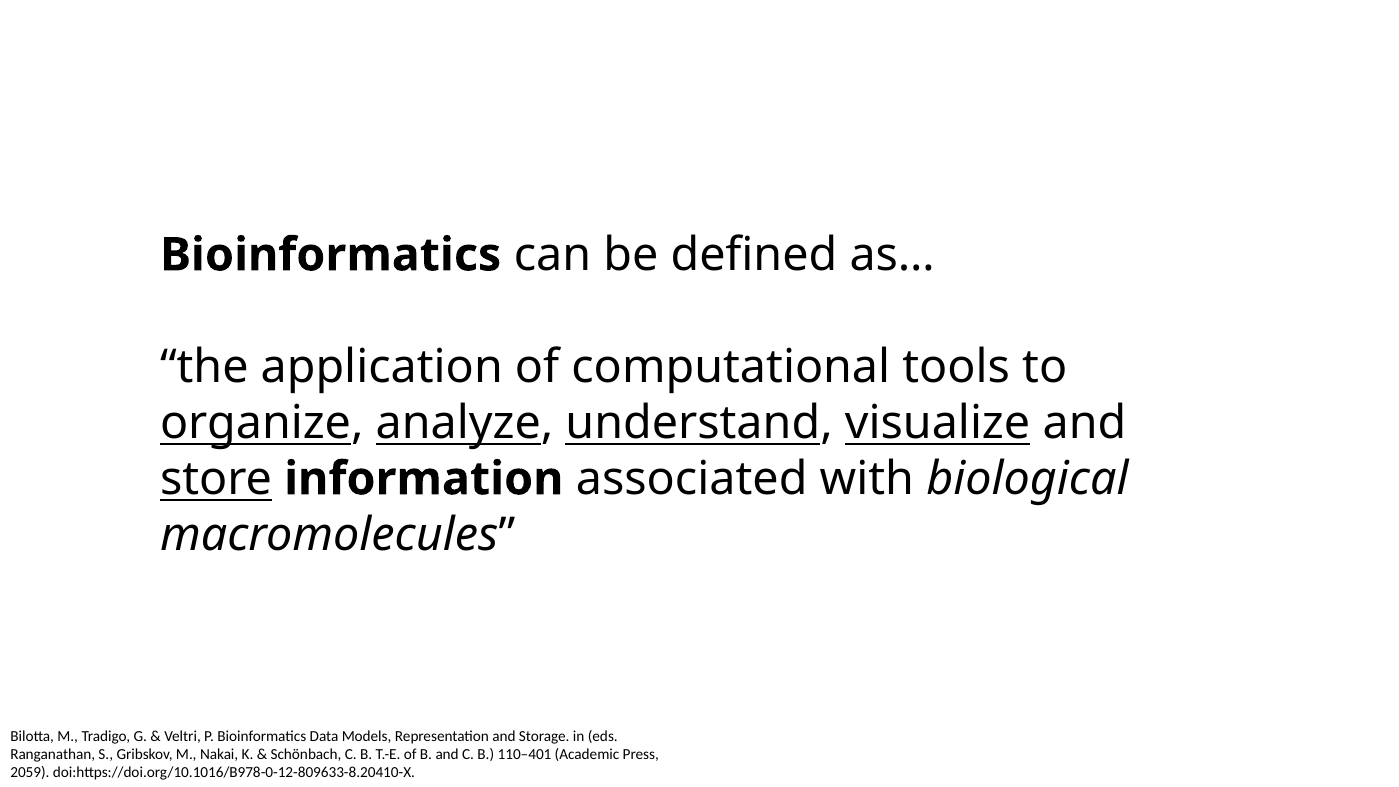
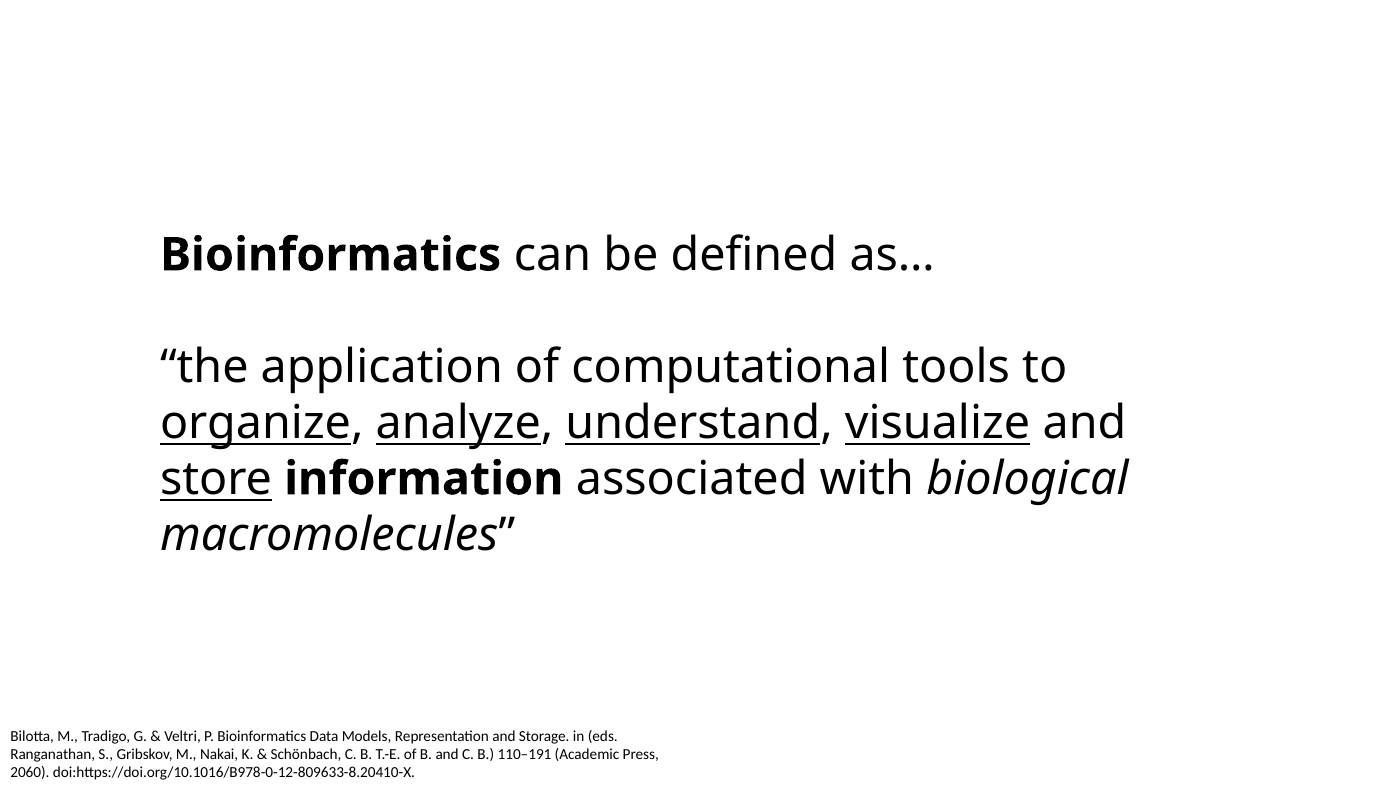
110–401: 110–401 -> 110–191 (525, 754)
2059: 2059 -> 2060 (30, 773)
